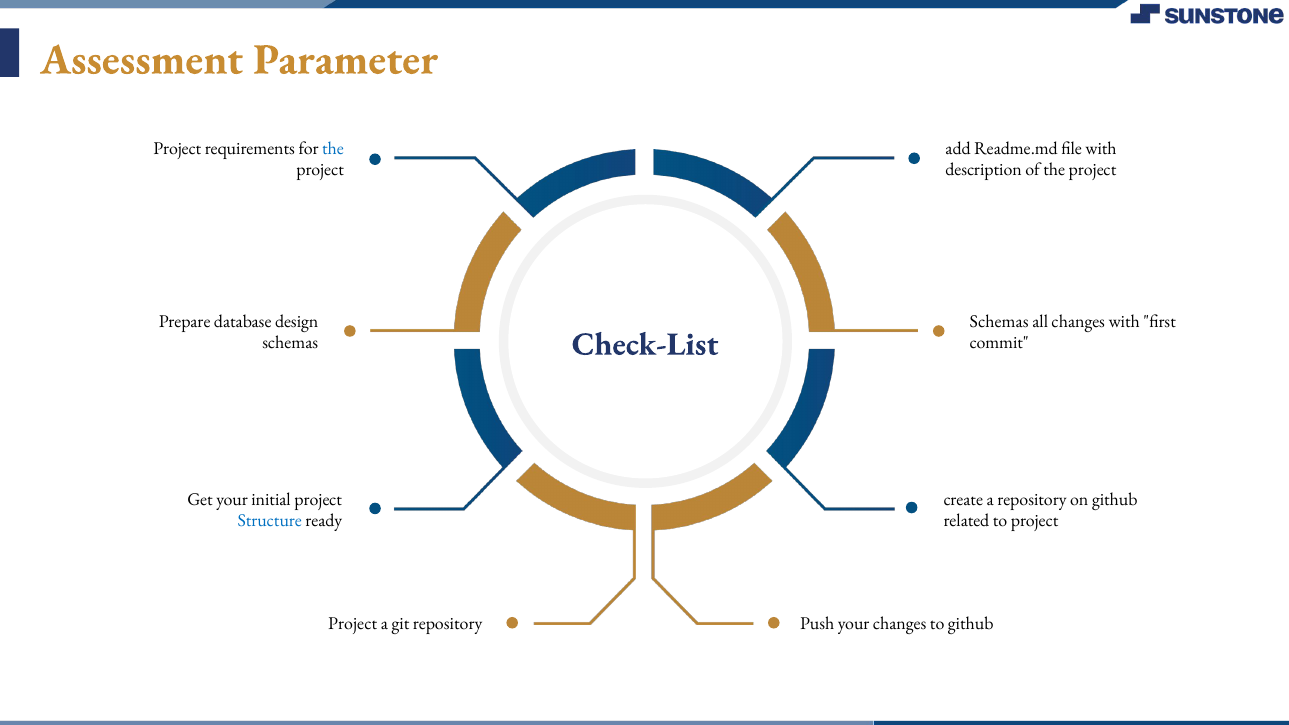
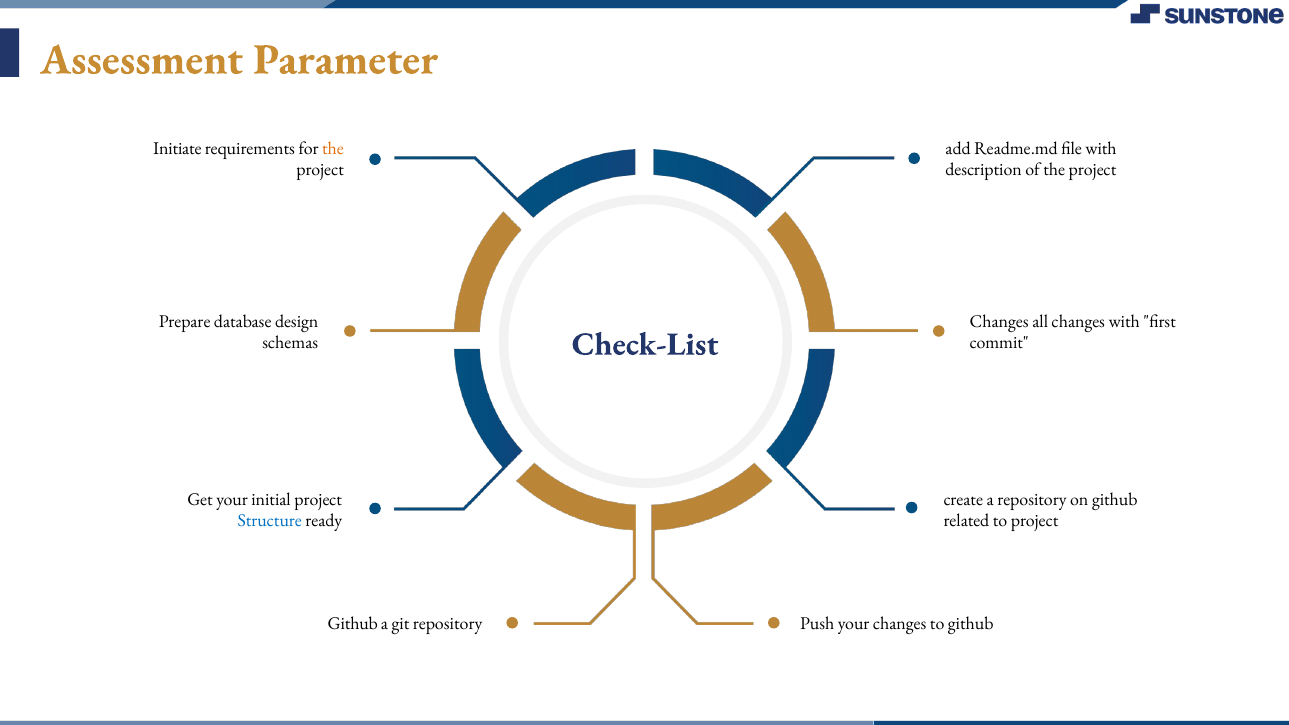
Project: Project -> Initiate (177, 149)
the colour: blue -> orange (333, 149)
Schemas: Schemas -> Changes (999, 322)
Project: Project -> Github (353, 624)
